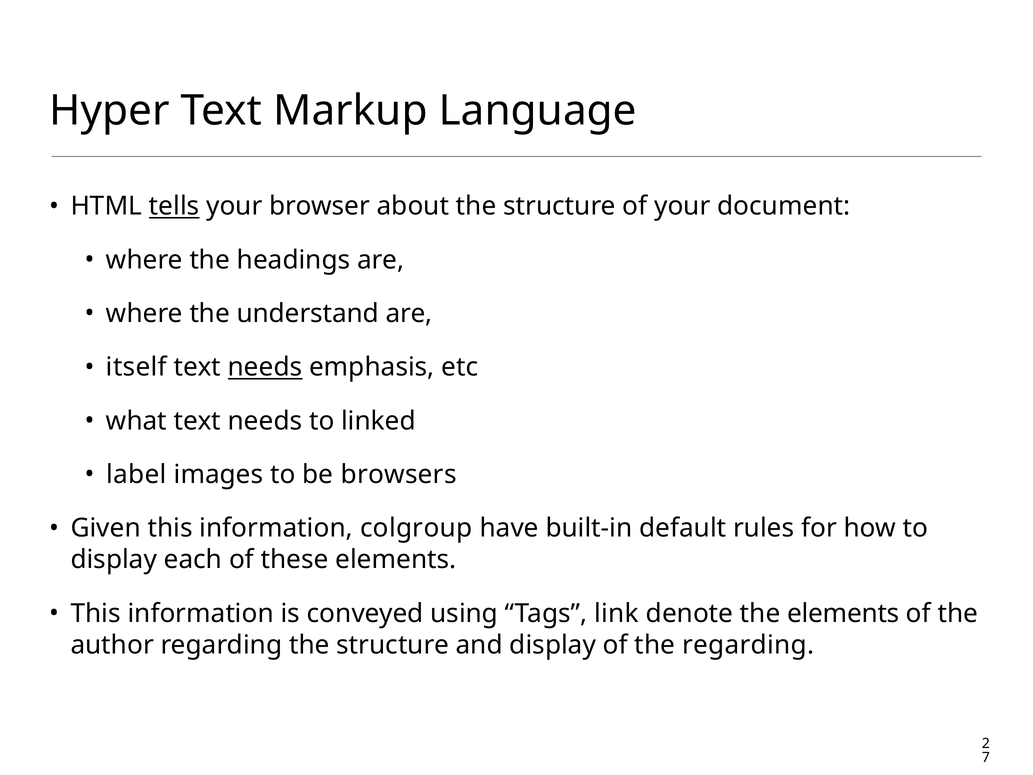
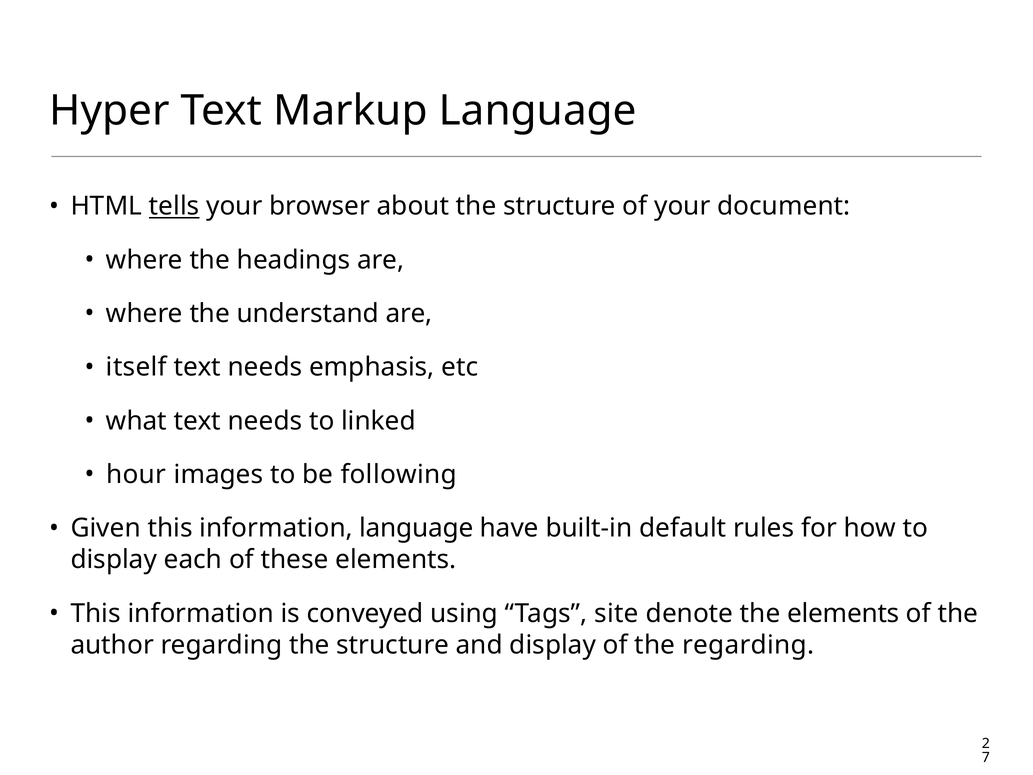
needs underline: present -> none (265, 367)
label: label -> hour (136, 474)
browsers: browsers -> following (399, 474)
information colgroup: colgroup -> language (416, 528)
link: link -> site (616, 613)
